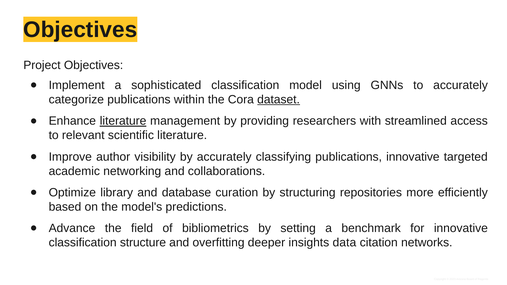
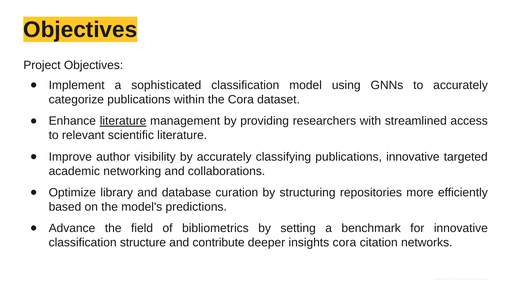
dataset underline: present -> none (279, 100)
overfitting: overfitting -> contribute (219, 243)
insights data: data -> cora (344, 243)
